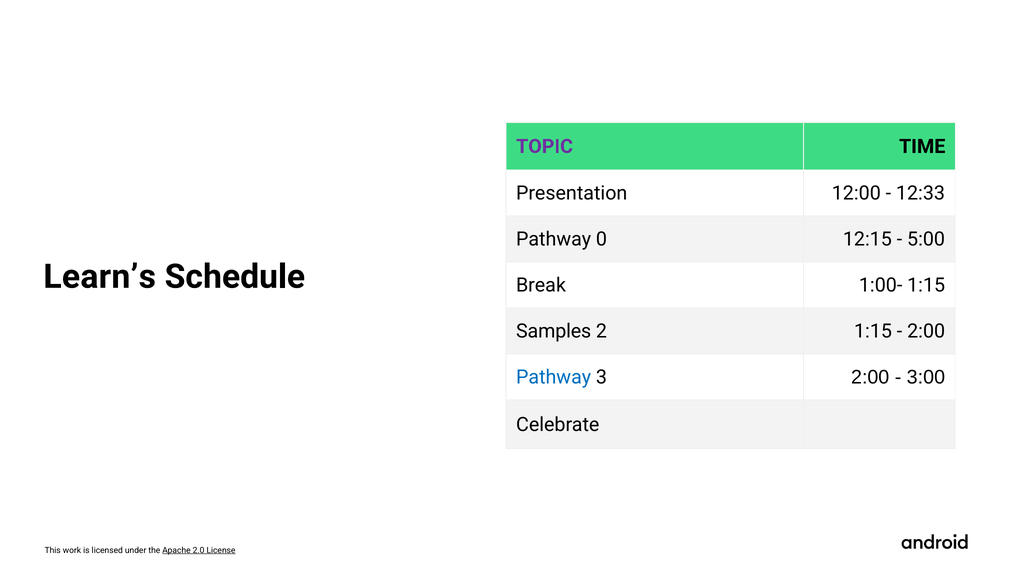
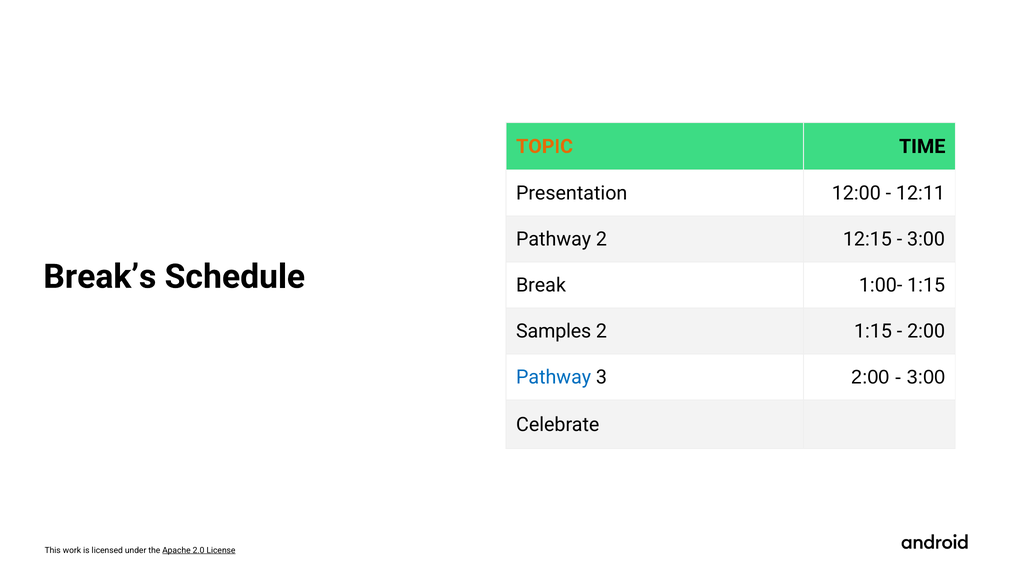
TOPIC colour: purple -> orange (545, 146)
12:33: 12:33 -> 12:11 (921, 193)
Pathway 0: 0 -> 2 (601, 239)
5:00: 5:00 -> 3:00 (926, 239)
Learn’s: Learn’s -> Break’s (100, 277)
